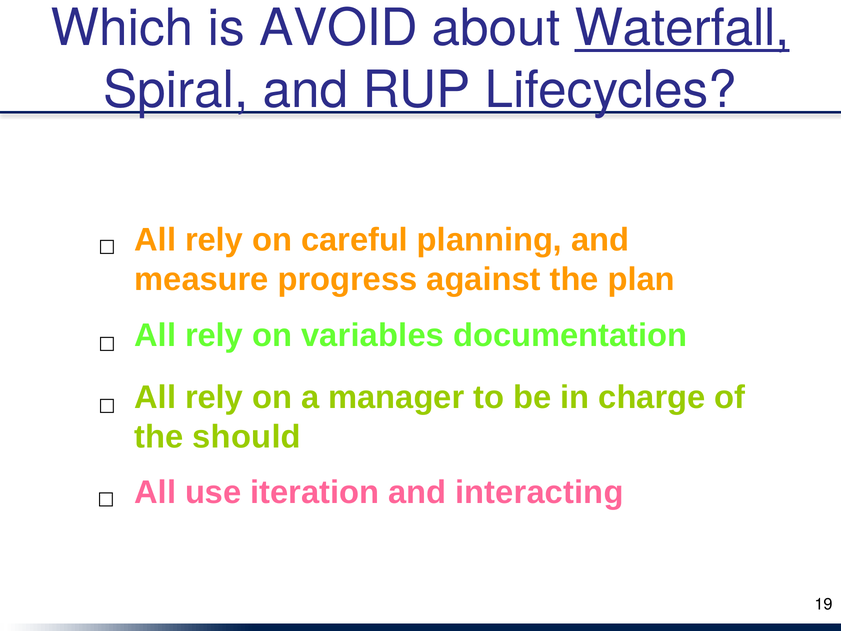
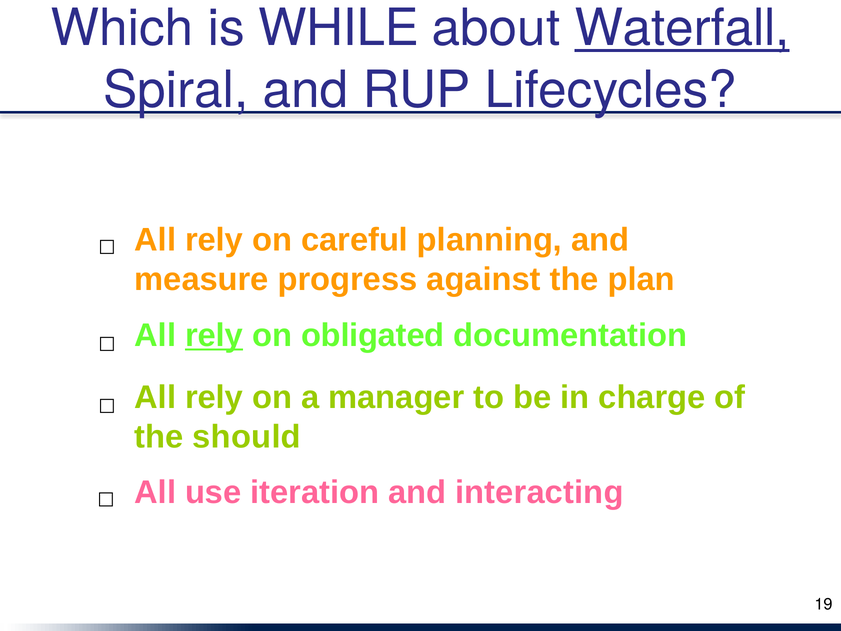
AVOID: AVOID -> WHILE (339, 28)
rely underline: none -> present (214, 335)
variables: variables -> obligated (373, 335)
